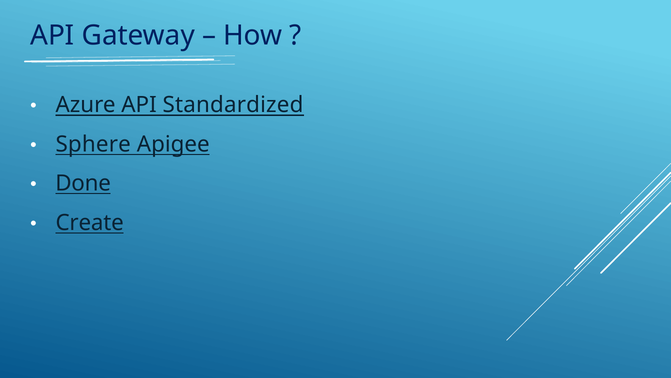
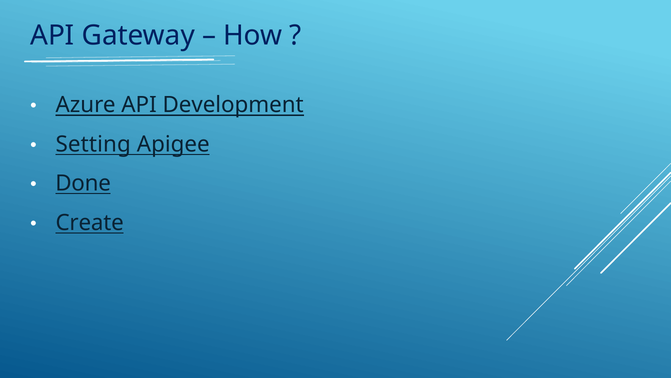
Standardized: Standardized -> Development (233, 105)
Sphere: Sphere -> Setting (93, 144)
